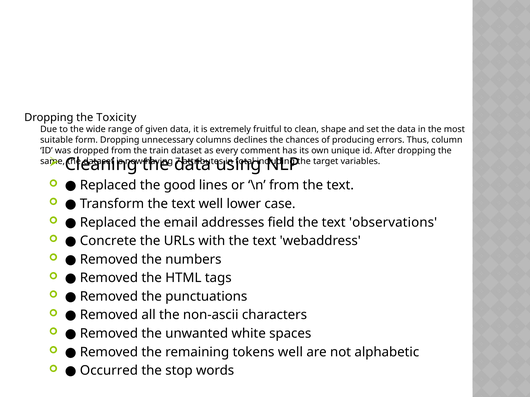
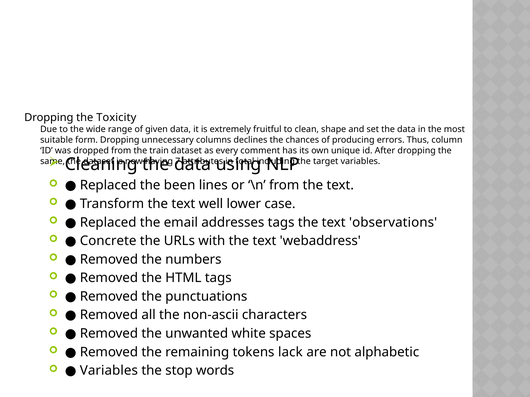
good: good -> been (180, 186)
addresses field: field -> tags (281, 223)
tokens well: well -> lack (290, 352)
Occurred: Occurred -> Variables (109, 371)
